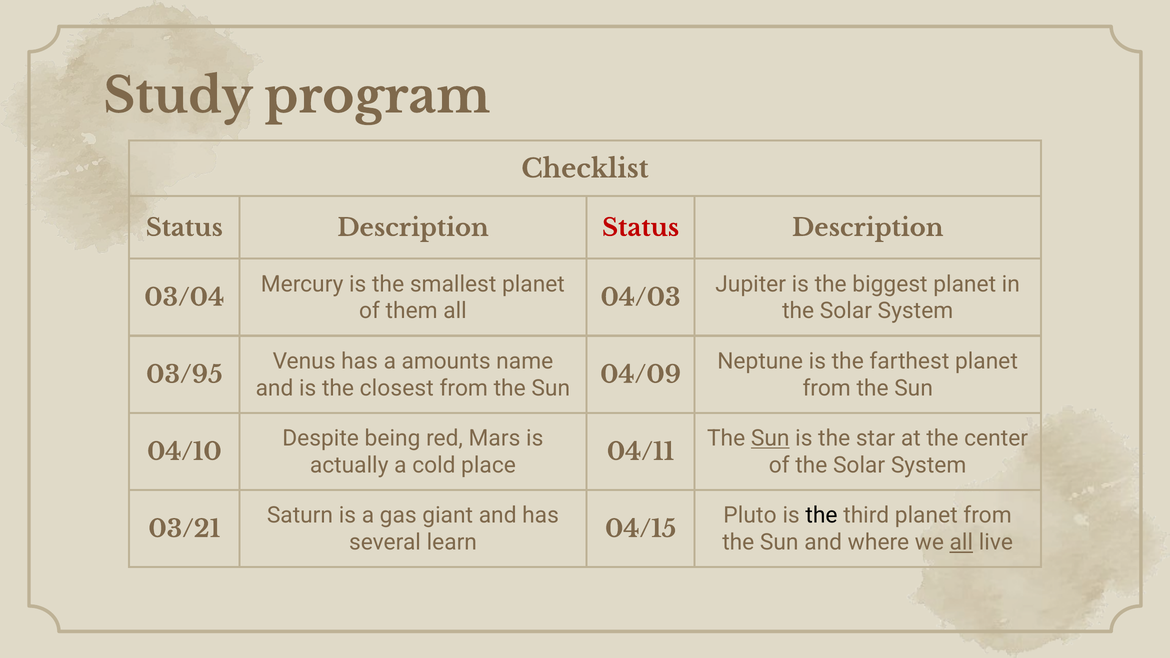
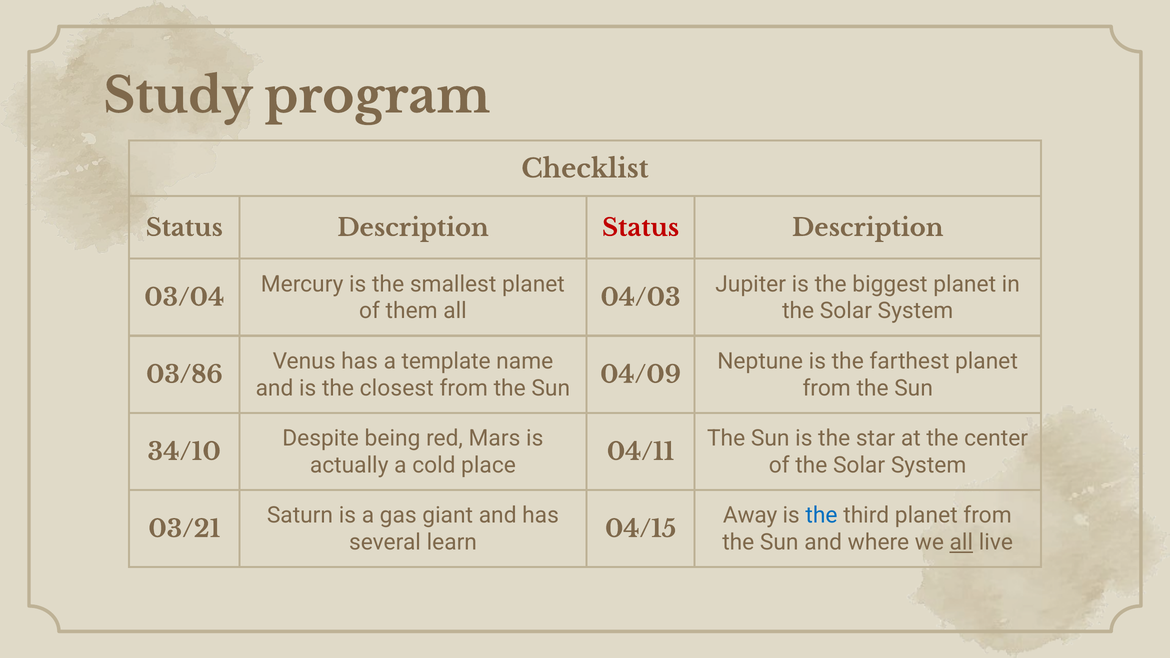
amounts: amounts -> template (446, 361)
03/95: 03/95 -> 03/86 (184, 375)
Sun underline: present -> none (770, 438)
04/10: 04/10 -> 34/10 (184, 452)
Pluto: Pluto -> Away (750, 516)
the colour: black -> blue (821, 516)
